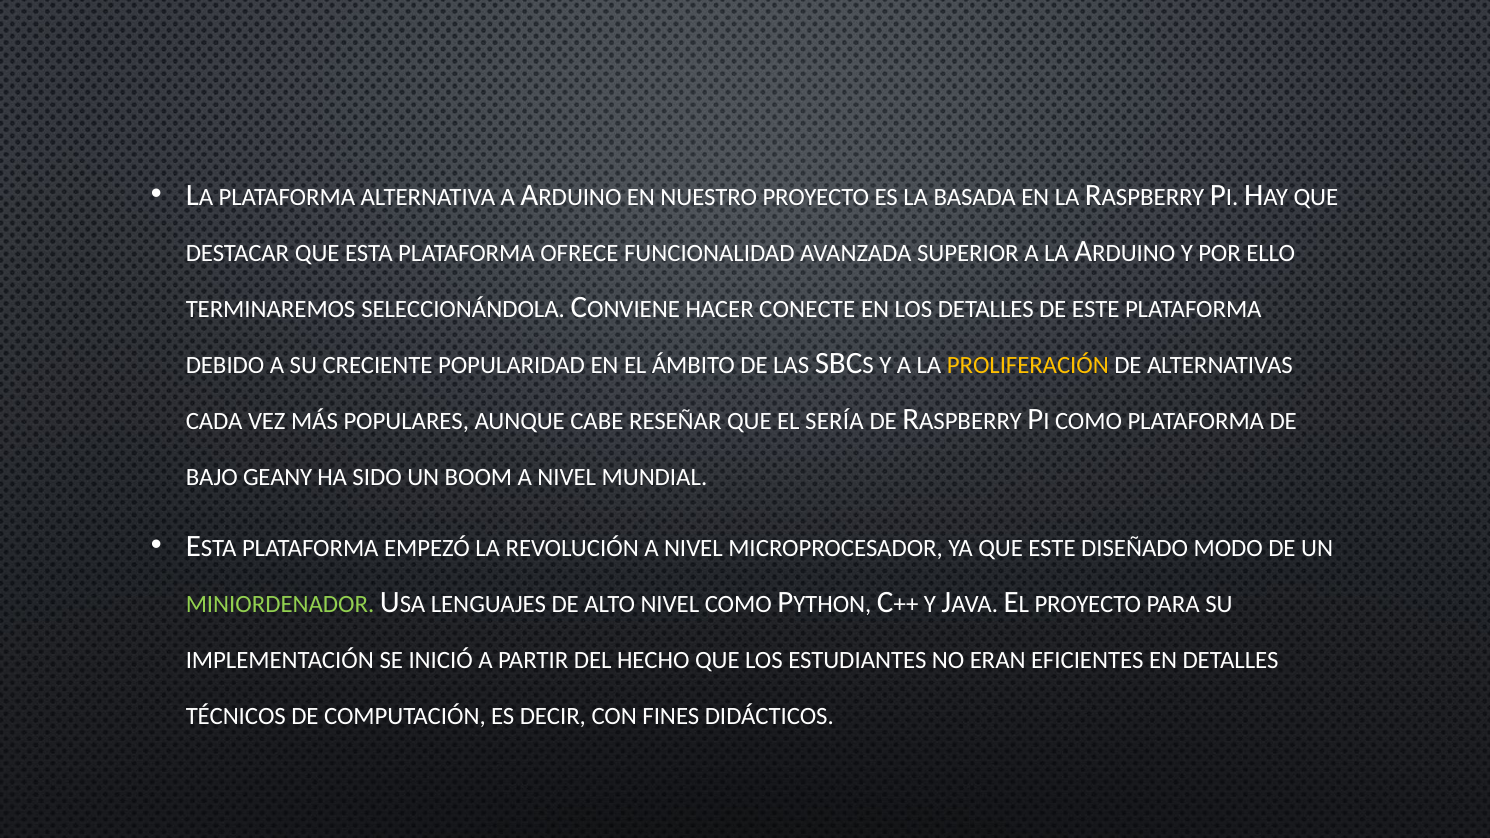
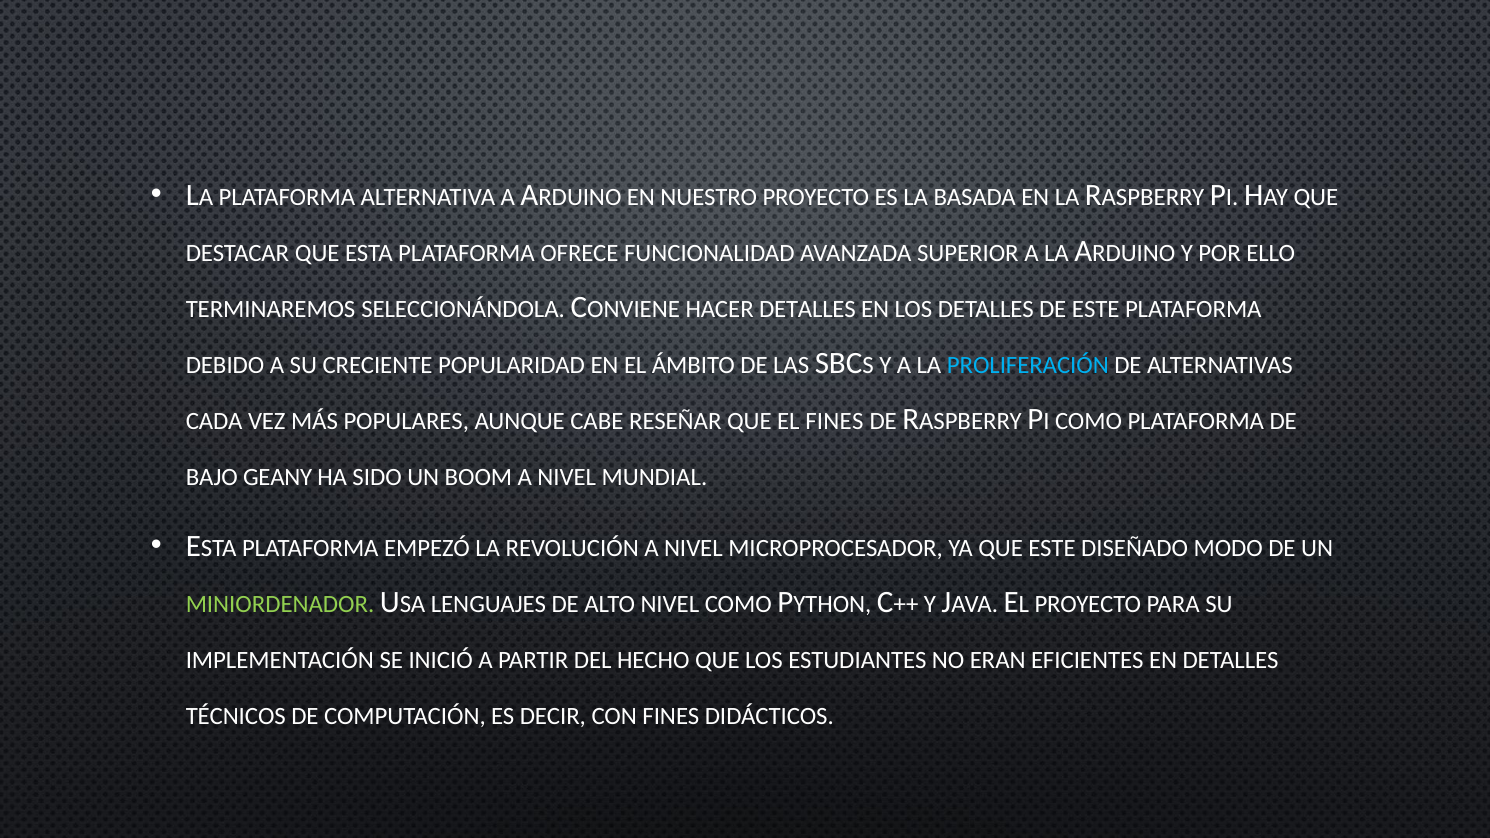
HACER CONECTE: CONECTE -> DETALLES (807, 309)
PROLIFERACIÓN colour: yellow -> light blue (1028, 365)
EL SERÍA: SERÍA -> FINES (834, 421)
